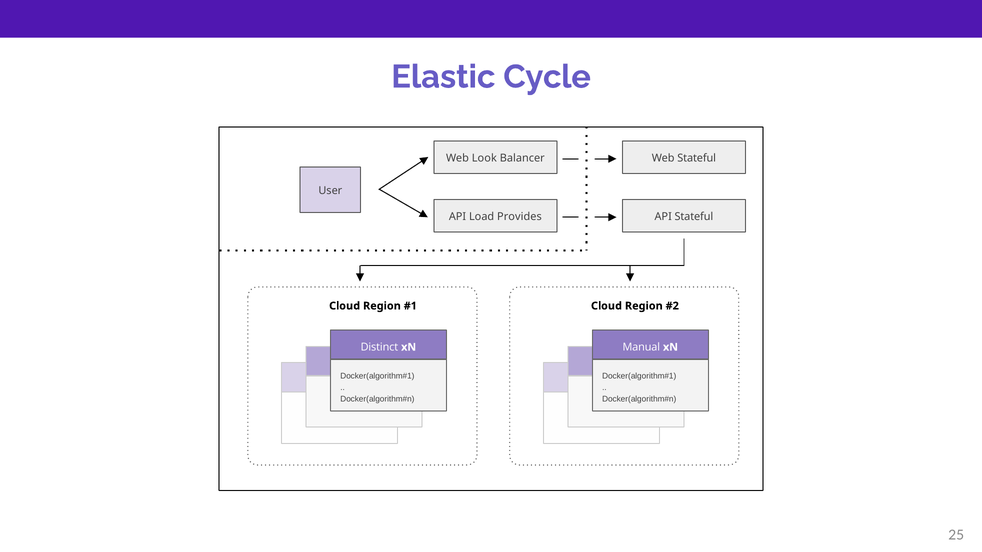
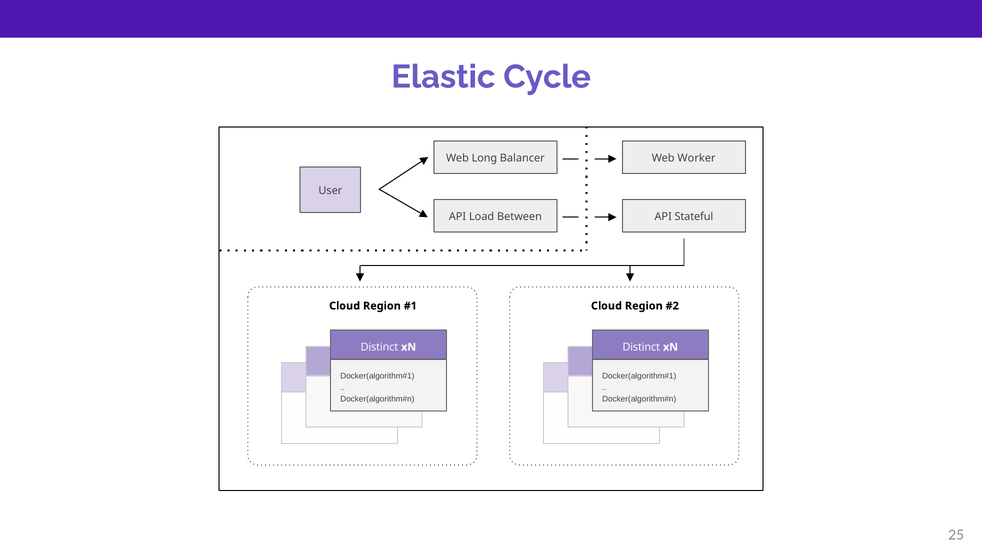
Look: Look -> Long (484, 158)
Web Stateful: Stateful -> Worker (697, 158)
Provides: Provides -> Between (519, 217)
Manual: Manual -> Distinct (641, 347)
